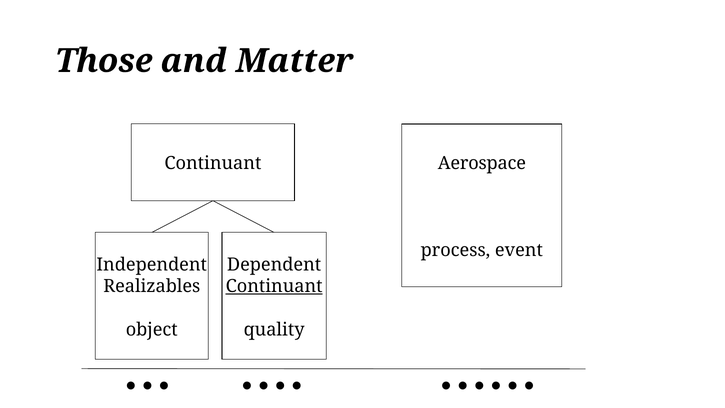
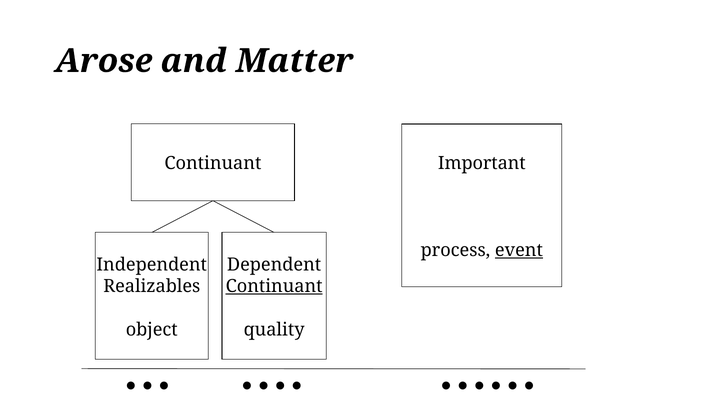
Those: Those -> Arose (104, 61)
Aerospace: Aerospace -> Important (482, 163)
event underline: none -> present (519, 250)
